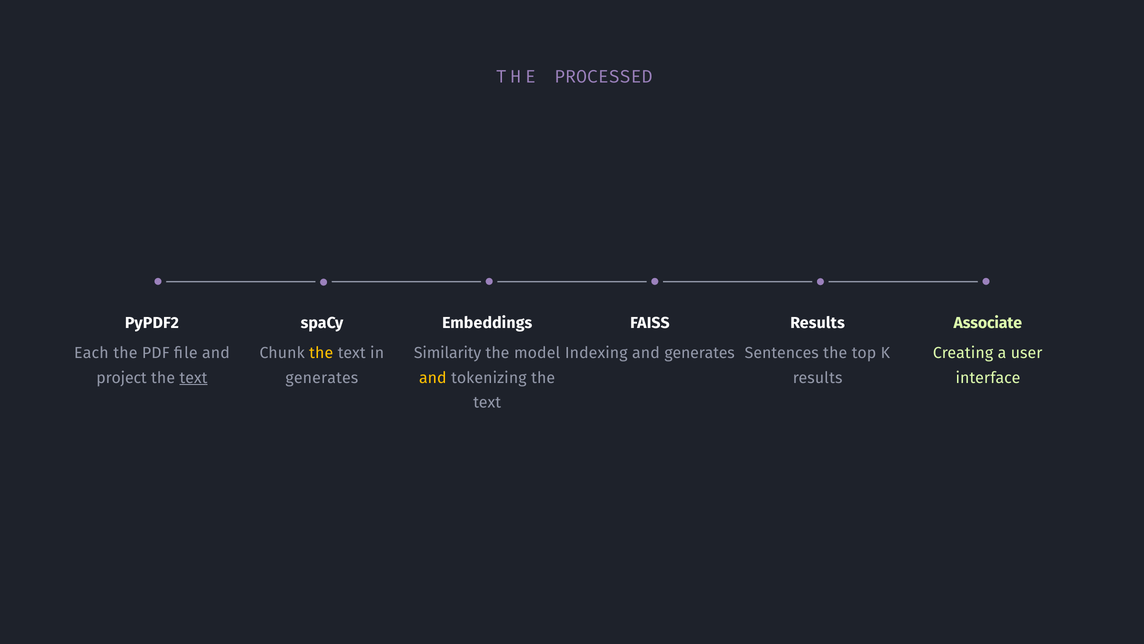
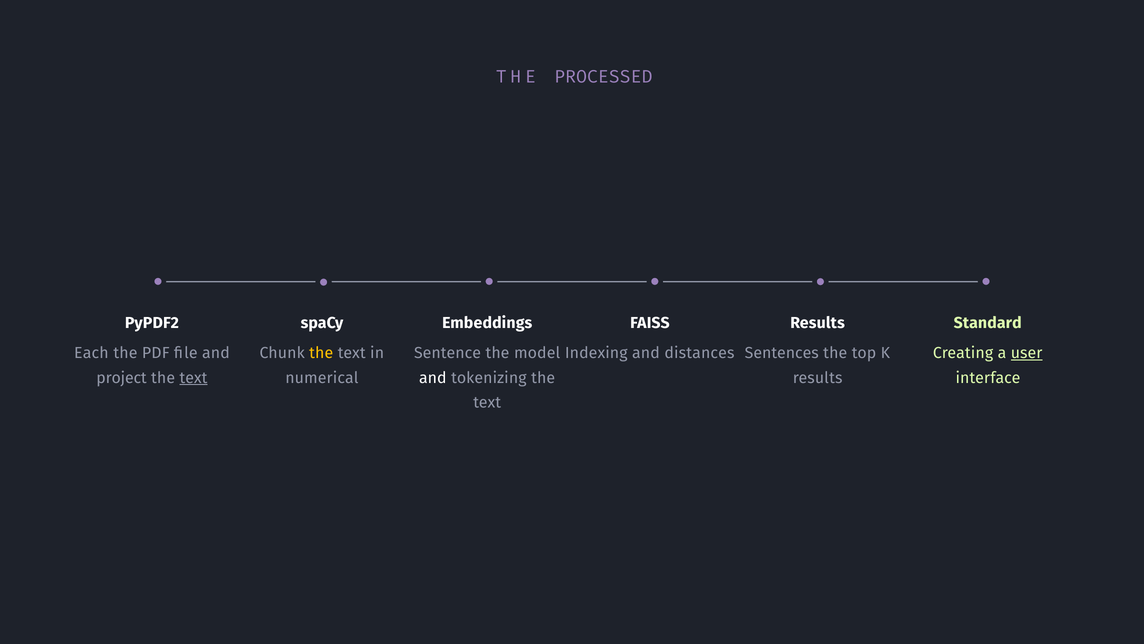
Associate: Associate -> Standard (988, 323)
Similarity: Similarity -> Sentence (447, 353)
and generates: generates -> distances (699, 353)
user underline: none -> present (1027, 353)
generates: generates -> numerical (322, 378)
and colour: yellow -> white (433, 378)
